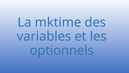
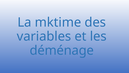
optionnels: optionnels -> déménage (62, 50)
